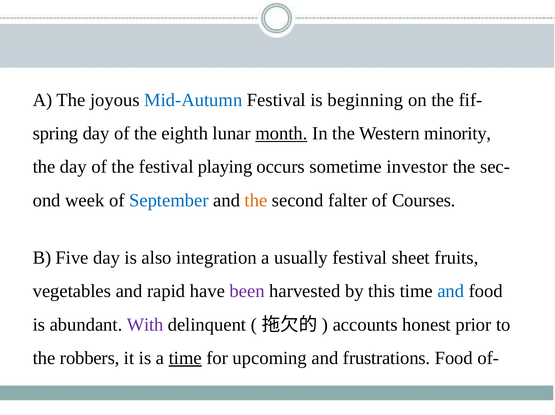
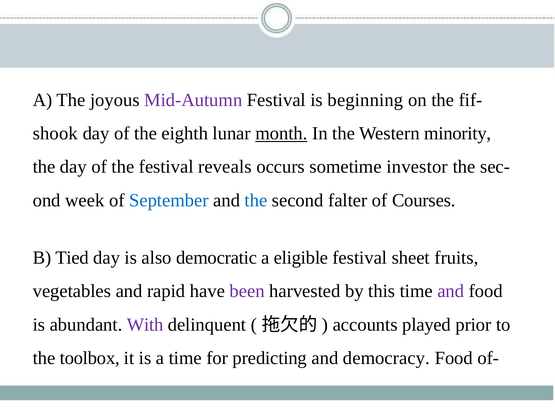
Mid-Autumn colour: blue -> purple (193, 100)
spring: spring -> shook (55, 133)
playing: playing -> reveals (225, 167)
the colour: orange -> blue (256, 200)
Five: Five -> Tied (72, 258)
integration: integration -> democratic (217, 258)
usually: usually -> eligible (301, 258)
and colour: blue -> purple (451, 291)
honest: honest -> played (427, 325)
robbers: robbers -> toolbox (90, 358)
time underline: present -> none (185, 358)
upcoming: upcoming -> predicting (270, 358)
frustrations: frustrations -> democracy (386, 358)
